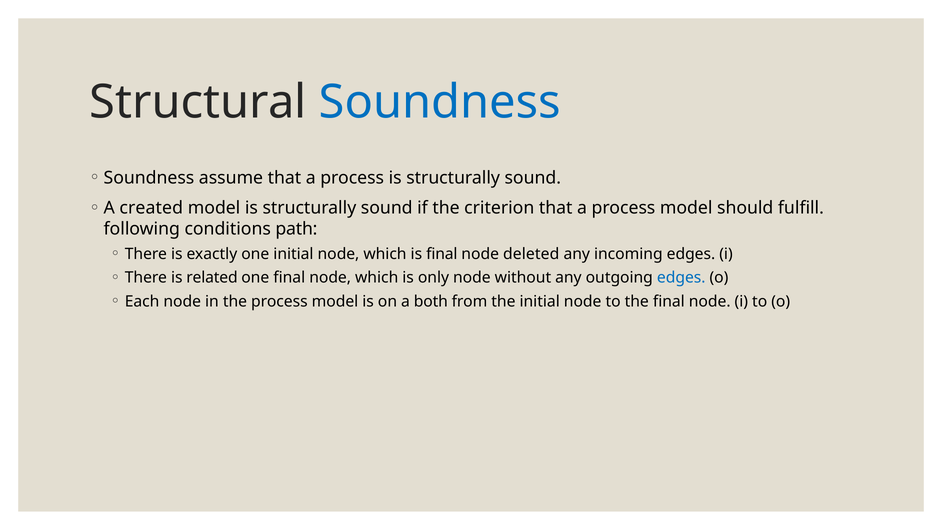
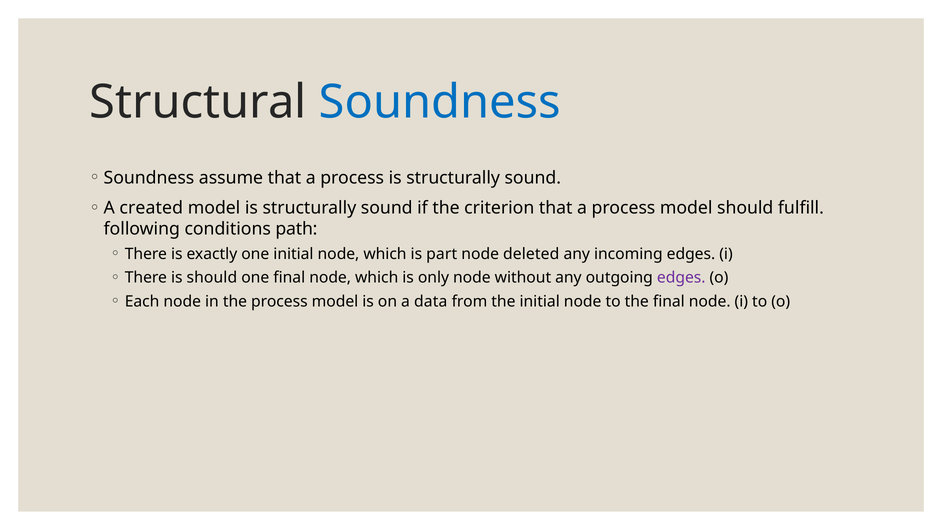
is final: final -> part (442, 254)
is related: related -> should (212, 278)
edges colour: blue -> purple (681, 278)
both: both -> data (431, 301)
